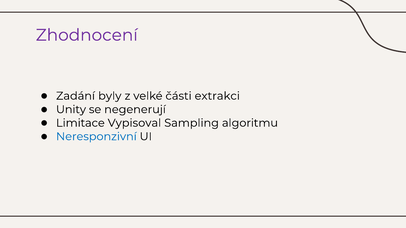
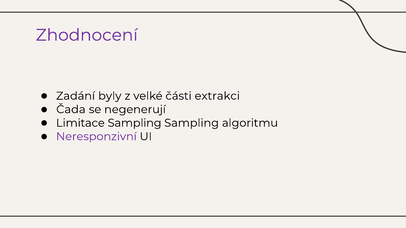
Unity: Unity -> Čada (71, 110)
Limitace Vypisoval: Vypisoval -> Sampling (135, 123)
Neresponzivní colour: blue -> purple (96, 137)
